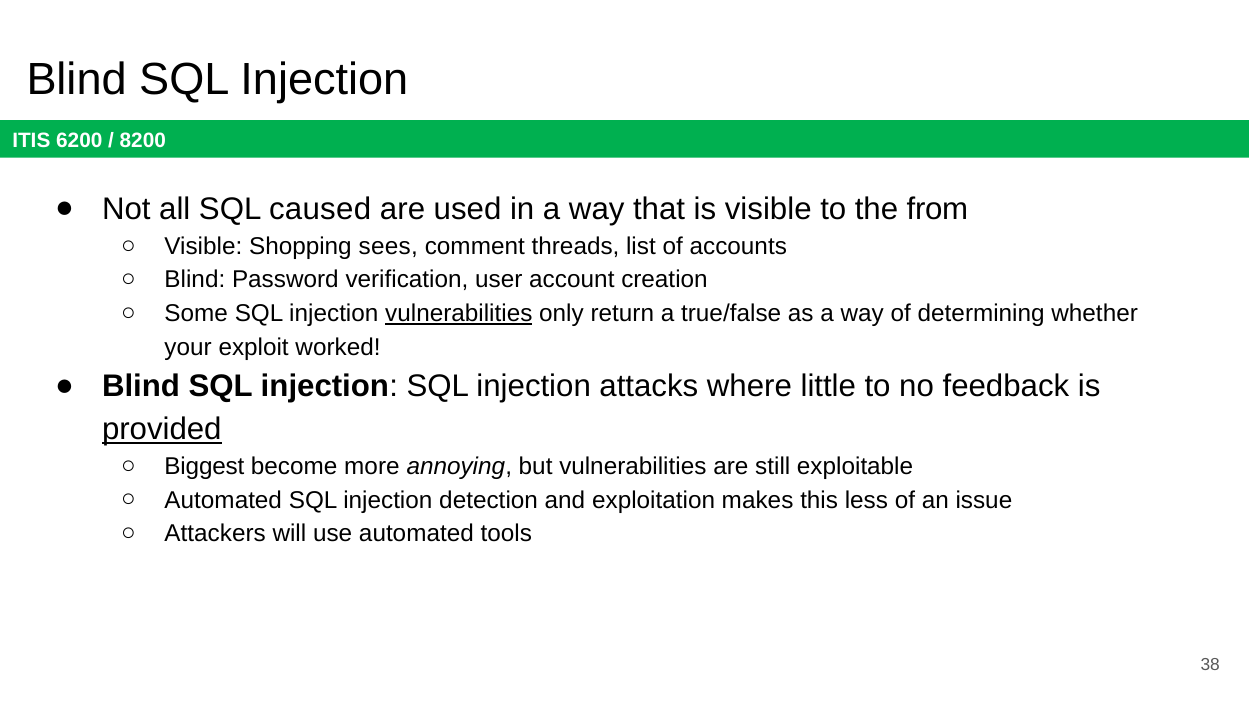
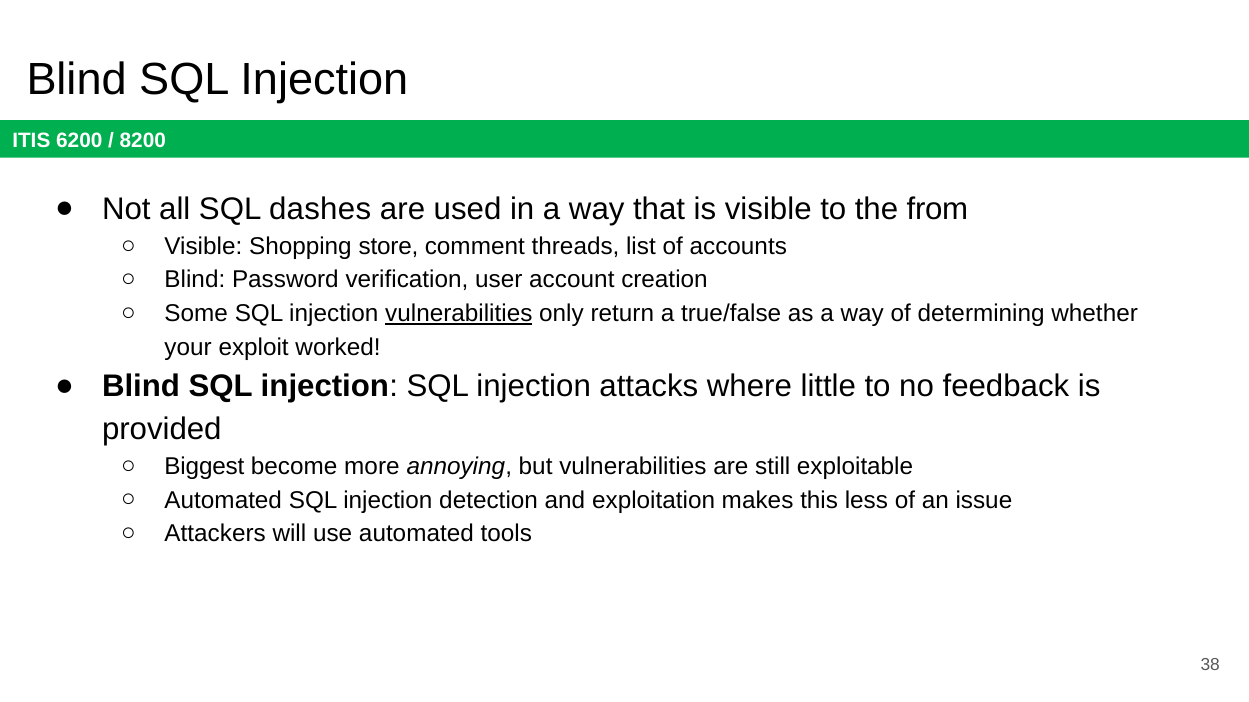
caused: caused -> dashes (320, 209)
sees: sees -> store (388, 247)
provided underline: present -> none (162, 430)
